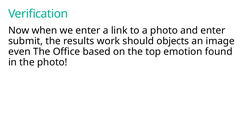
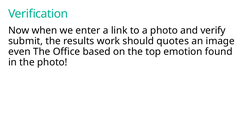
and enter: enter -> verify (213, 31)
objects: objects -> quotes (173, 41)
